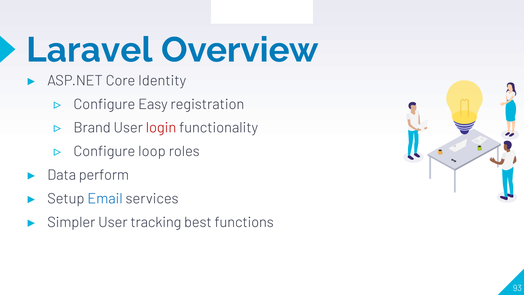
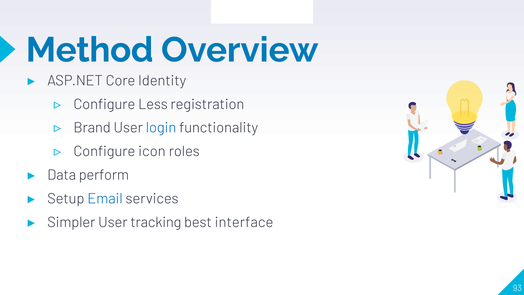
Laravel: Laravel -> Method (90, 50)
Easy: Easy -> Less (153, 104)
login colour: red -> blue (161, 128)
loop: loop -> icon (152, 151)
functions: functions -> interface (244, 222)
